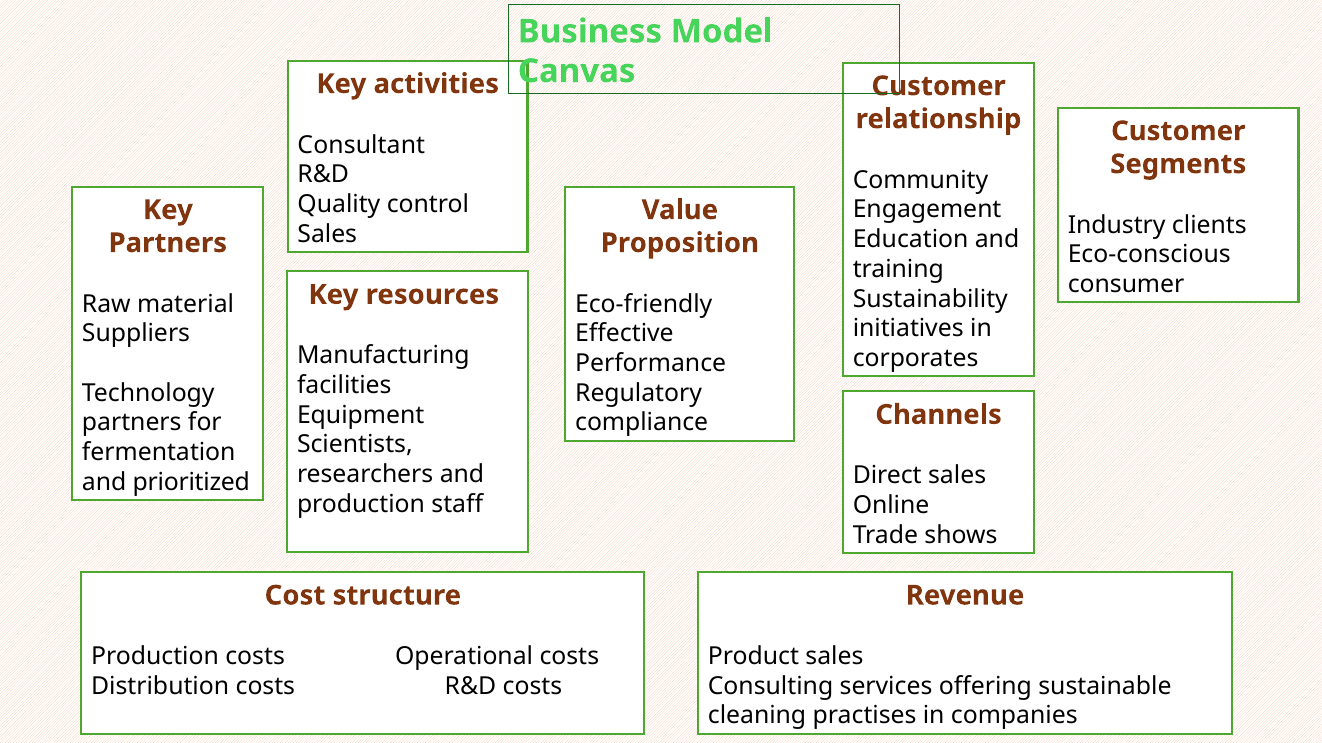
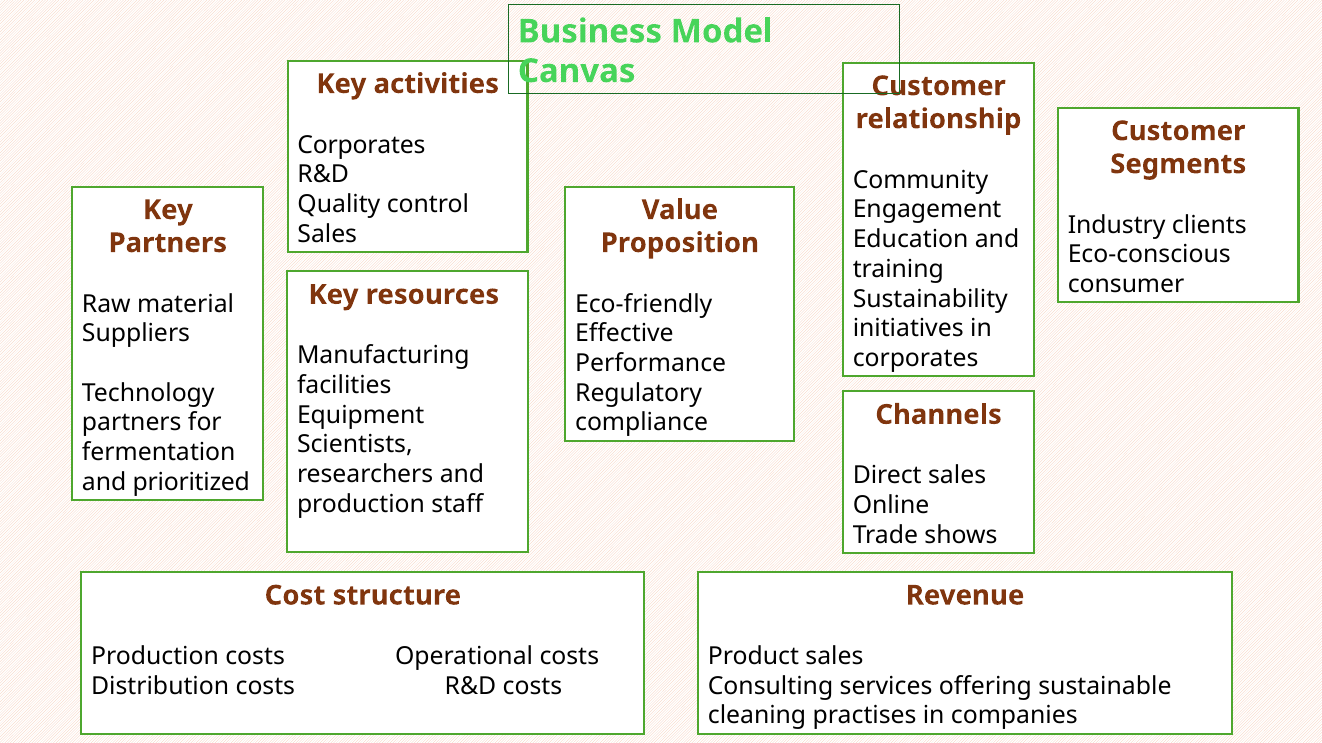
Consultant: Consultant -> Corporates (361, 145)
